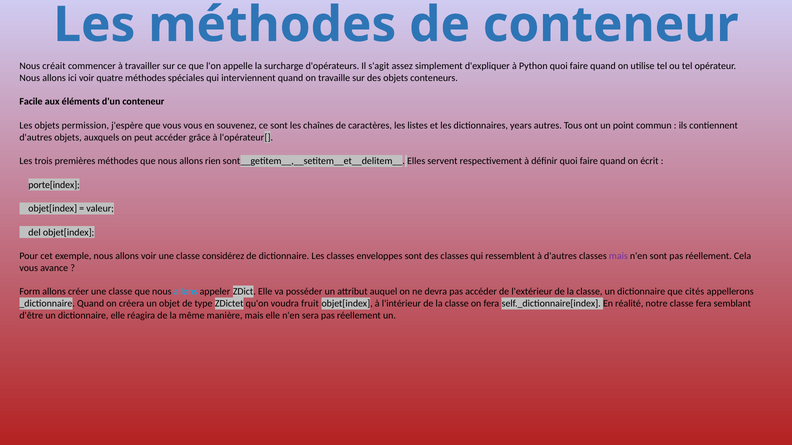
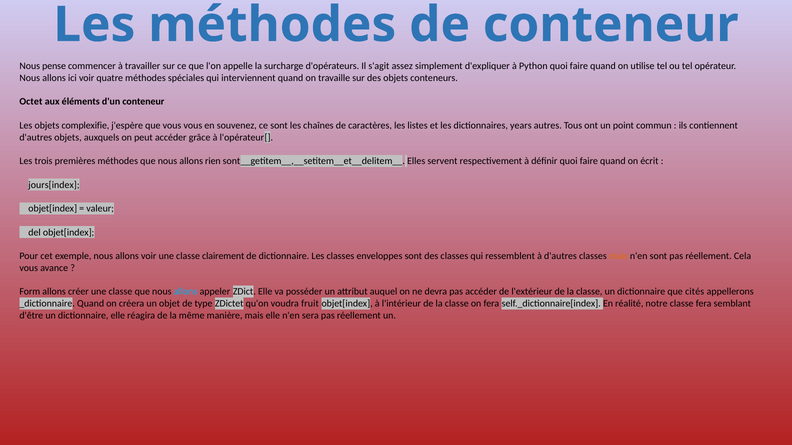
créait: créait -> pense (54, 66)
Facile: Facile -> Octet (31, 102)
permission: permission -> complexifie (85, 126)
porte[index: porte[index -> jours[index (54, 185)
considérez: considérez -> clairement (223, 256)
mais colour: purple -> orange (618, 256)
